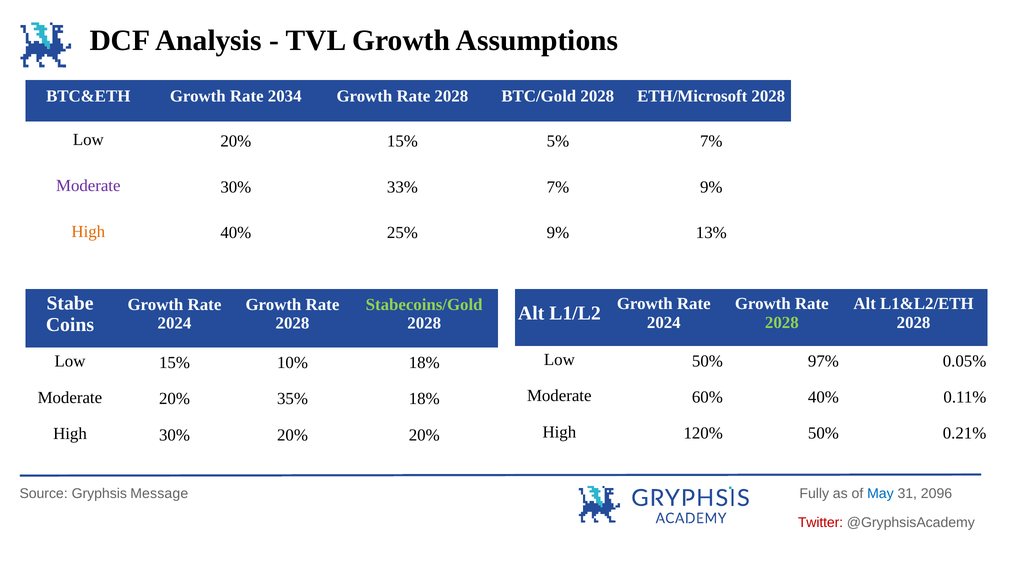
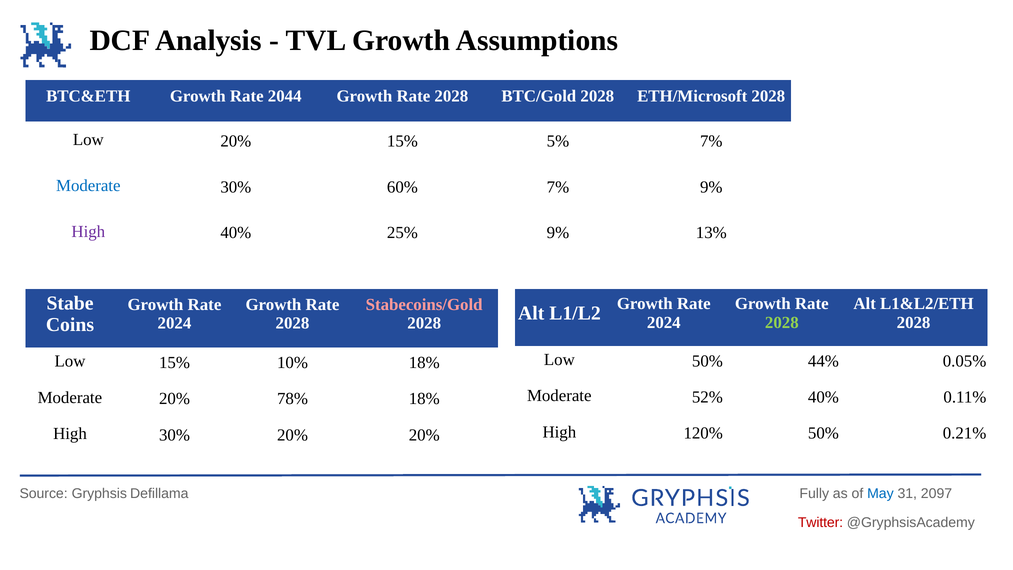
2034: 2034 -> 2044 (285, 96)
Moderate colour: purple -> blue (88, 186)
33%: 33% -> 60% (402, 187)
High colour: orange -> purple (88, 231)
Stabecoins/Gold colour: light green -> pink (424, 304)
97%: 97% -> 44% (823, 361)
60%: 60% -> 52% (707, 397)
35%: 35% -> 78% (293, 399)
Message: Message -> Defillama (159, 493)
2096: 2096 -> 2097 (937, 493)
